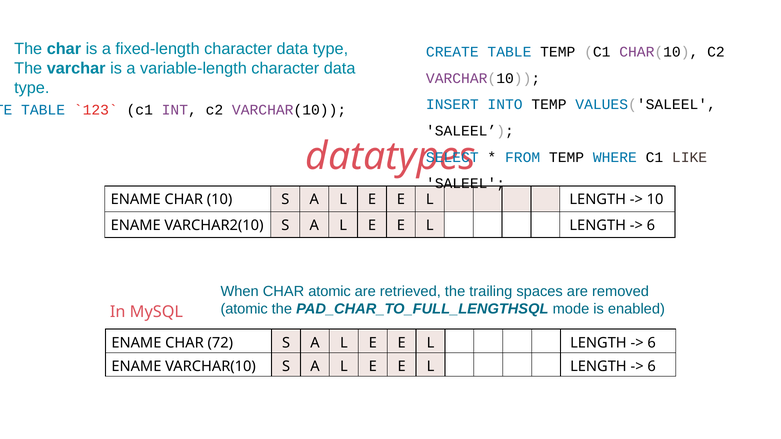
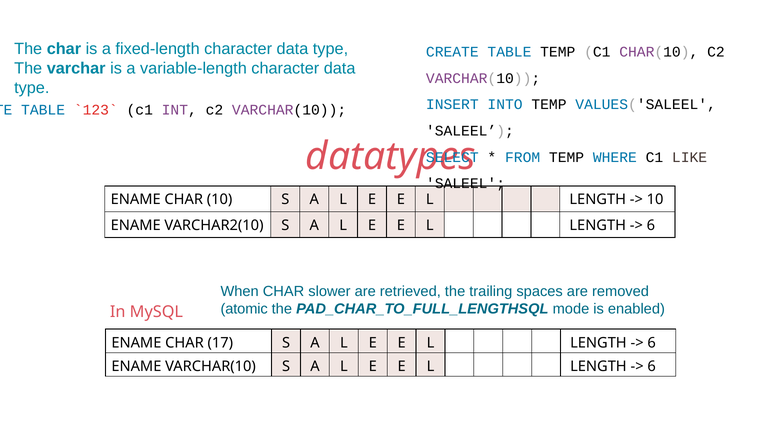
CHAR atomic: atomic -> slower (329, 292)
72: 72 -> 17 (220, 343)
